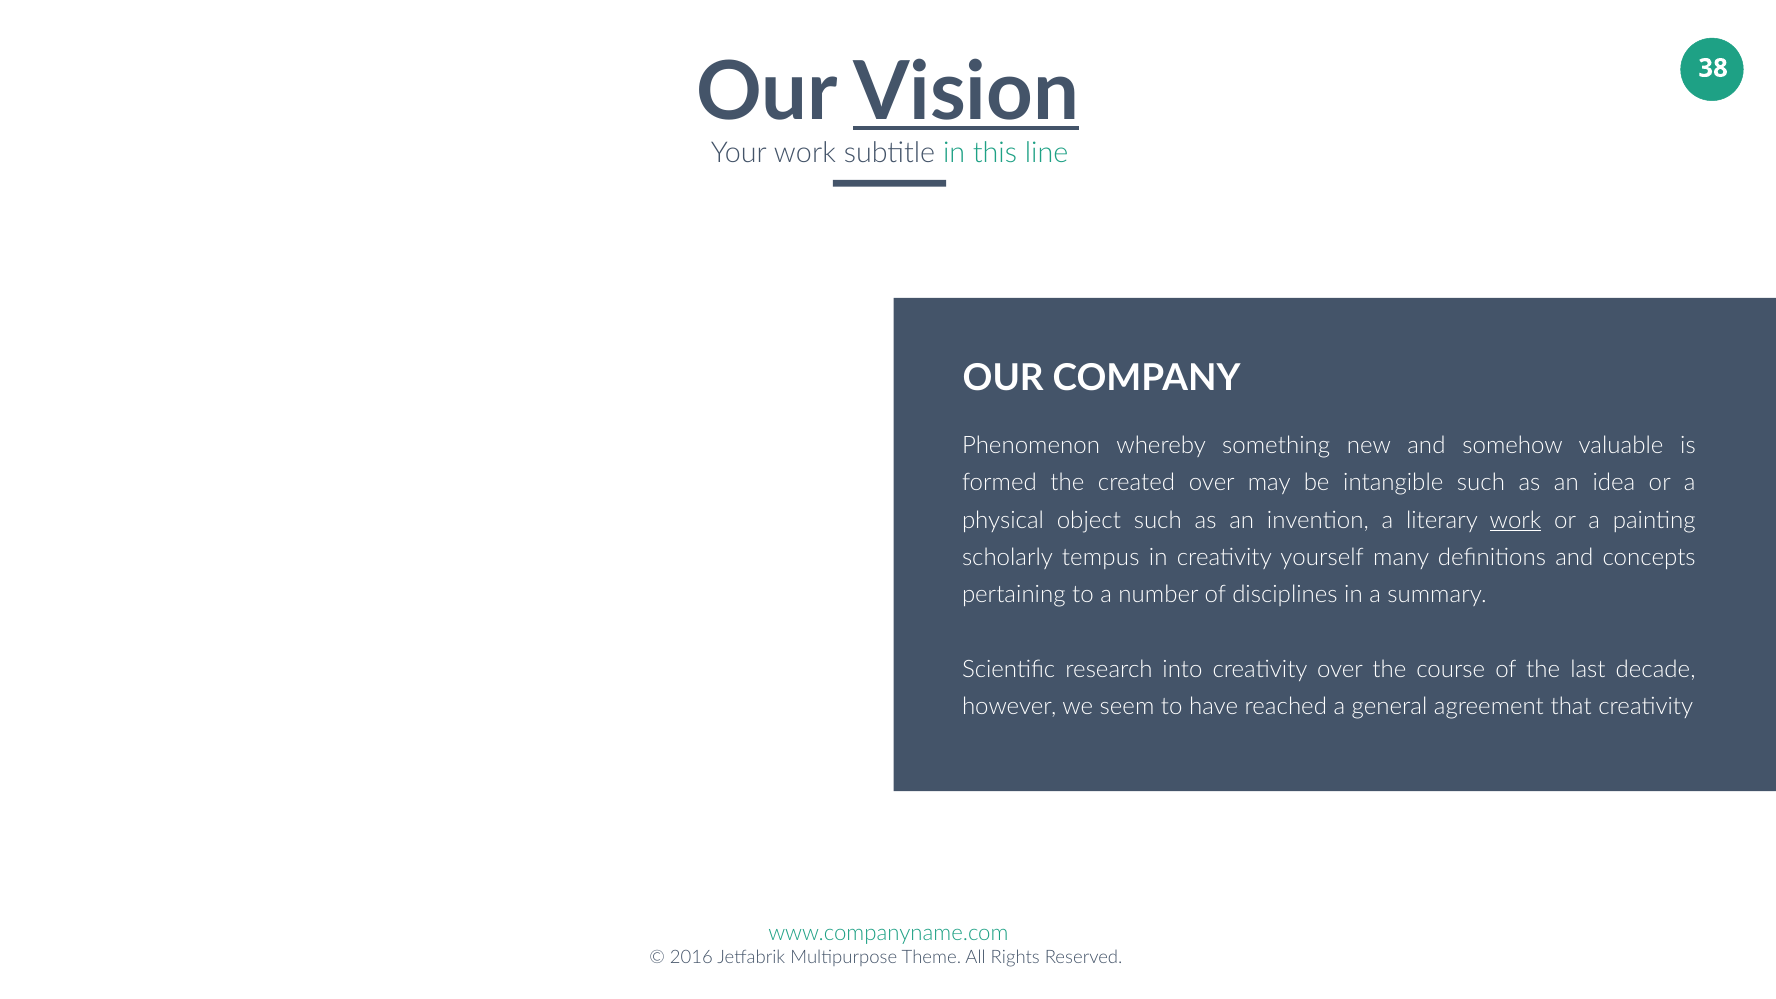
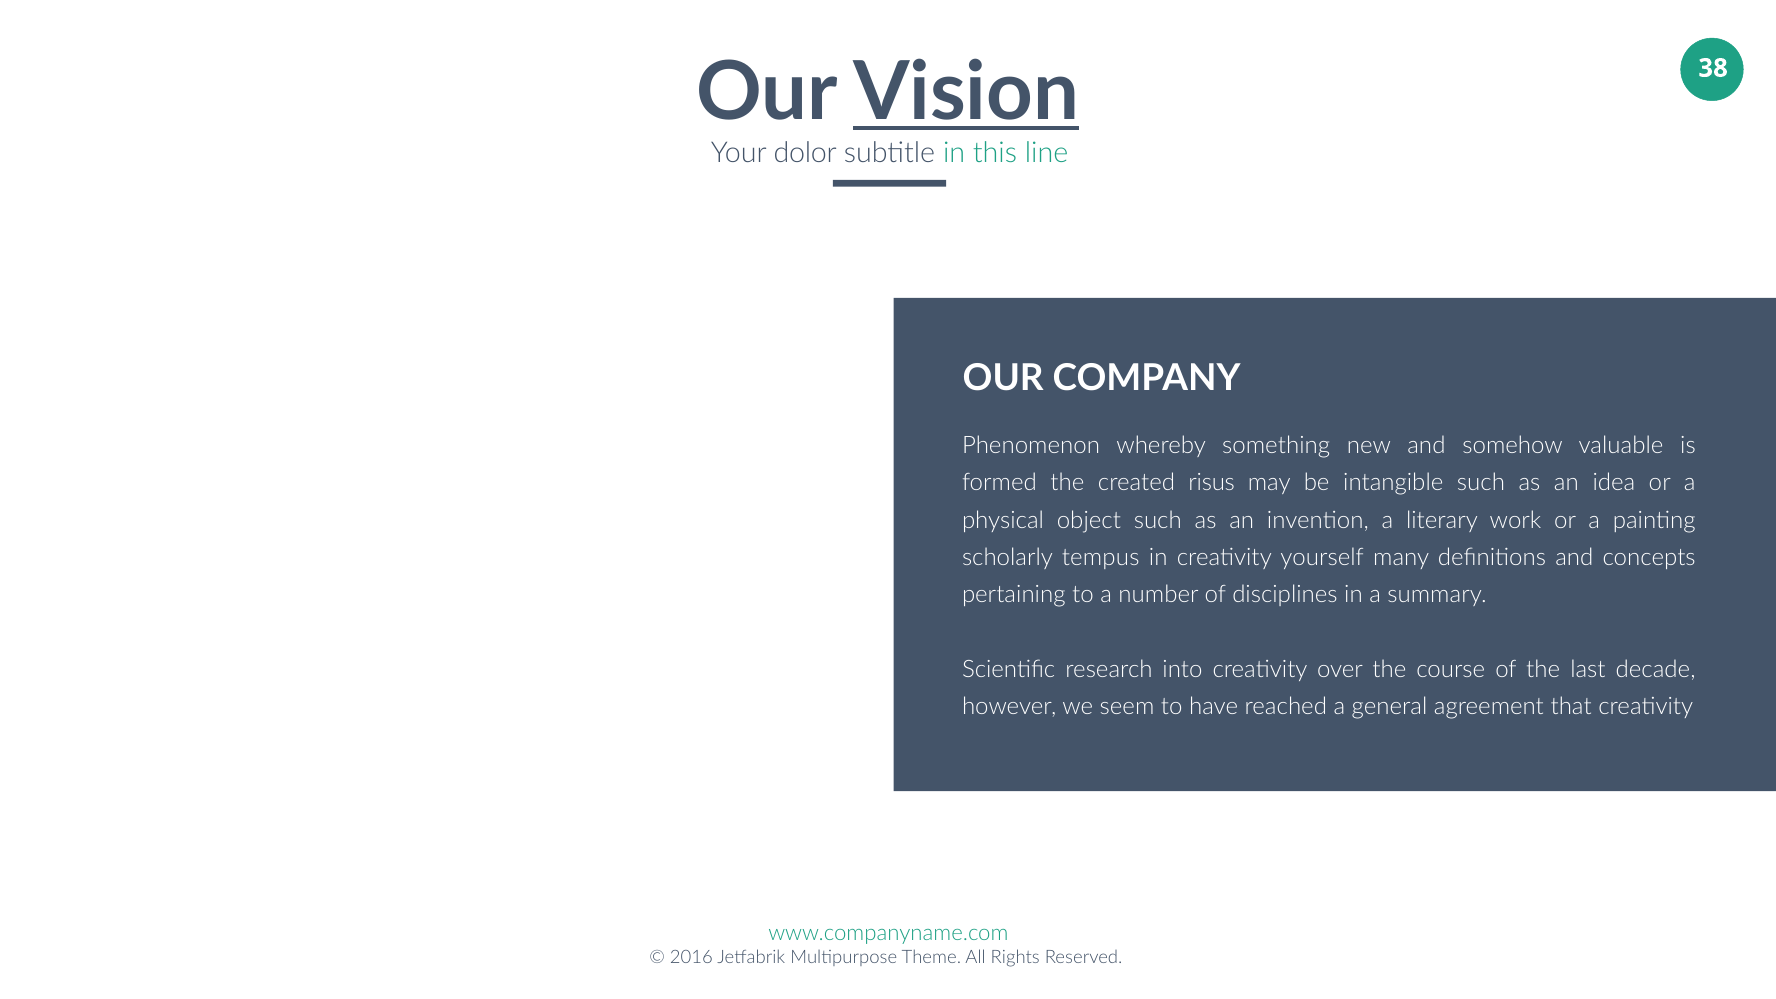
Your work: work -> dolor (805, 153)
created over: over -> risus (1212, 483)
work underline: present -> none (1515, 520)
